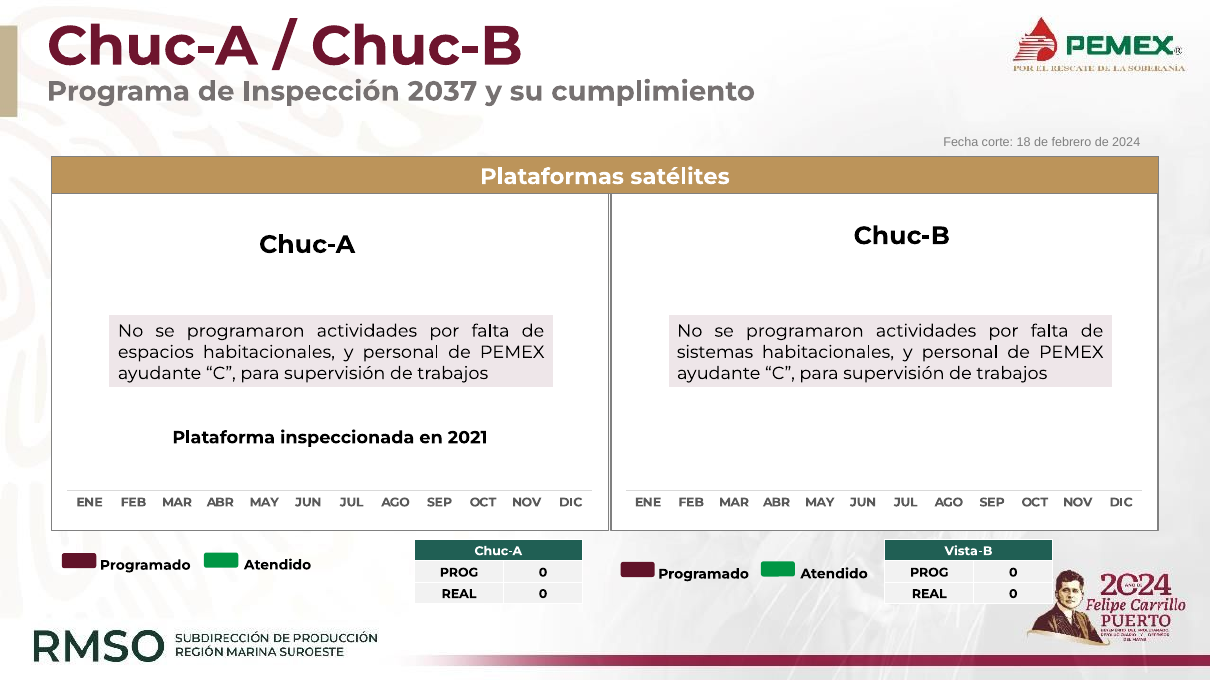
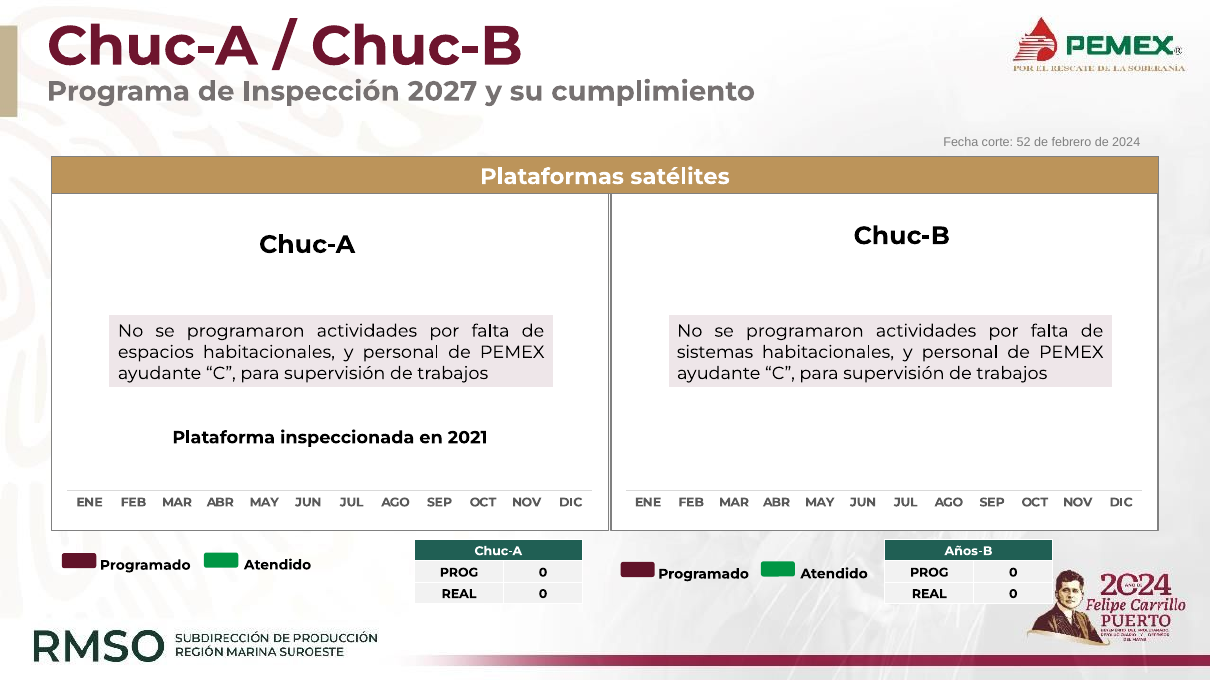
2037: 2037 -> 2027 (442, 91)
18: 18 -> 52 (1024, 142)
Vista-B: Vista-B -> Años-B (969, 552)
